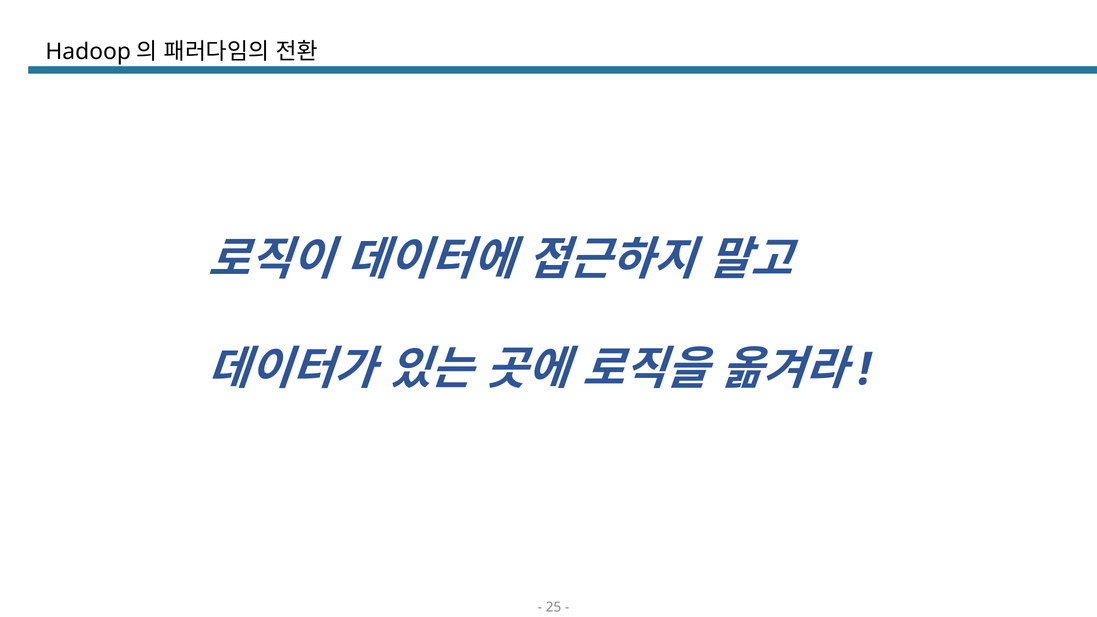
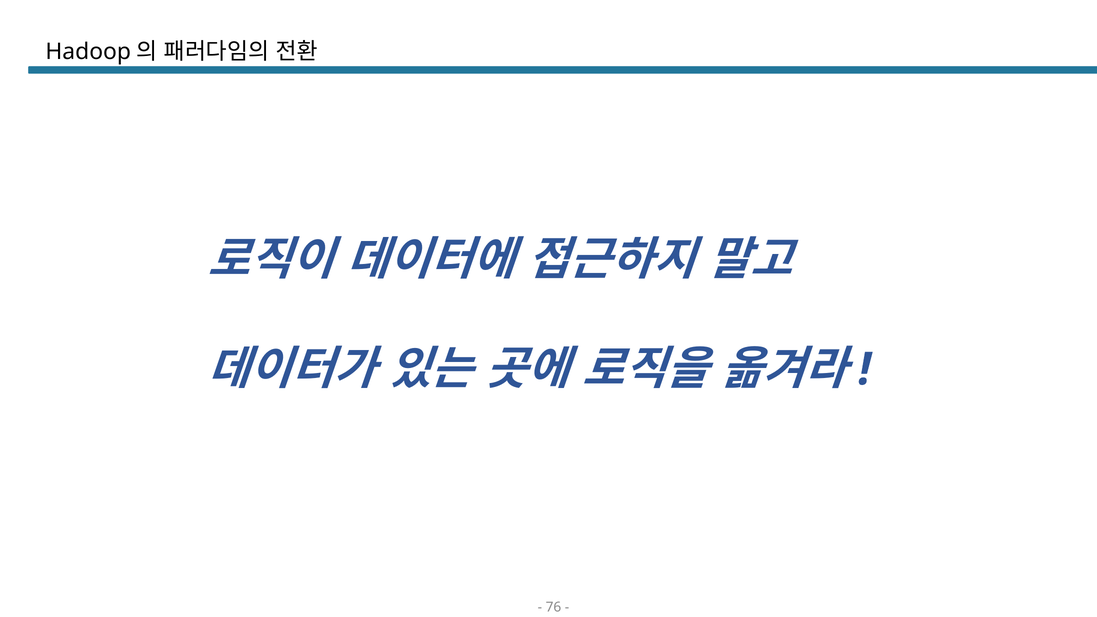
25: 25 -> 76 (553, 607)
